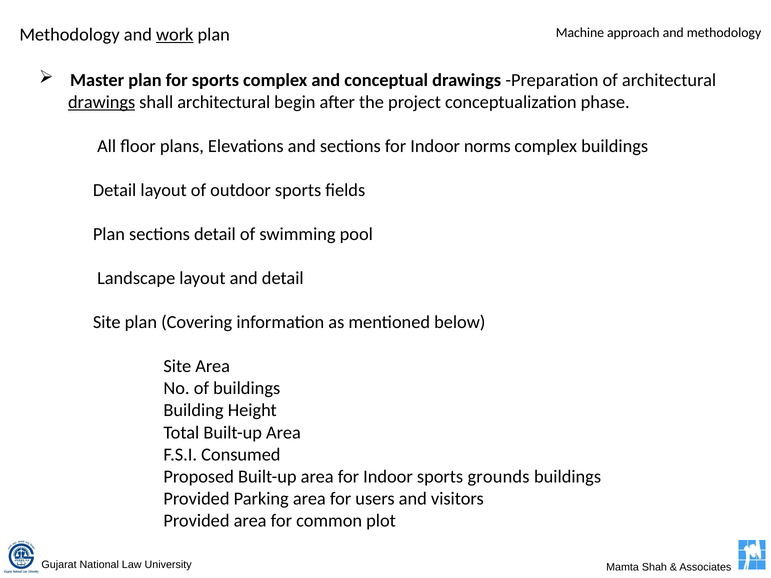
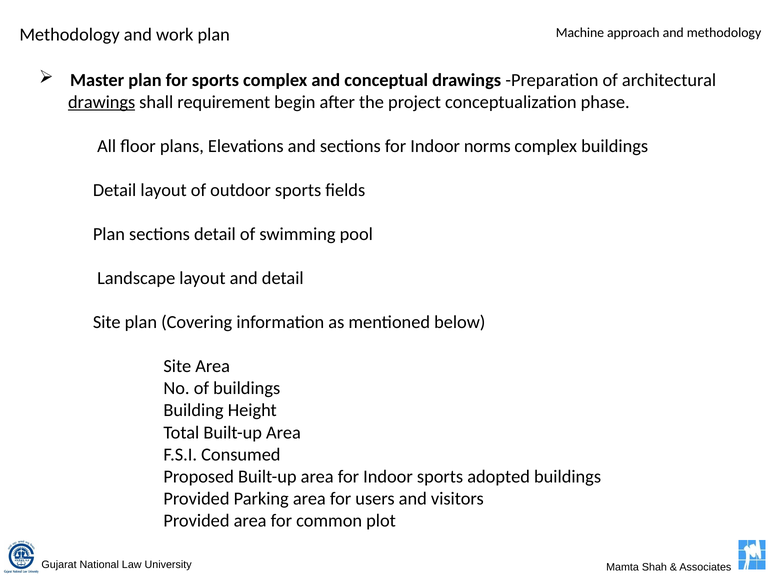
work underline: present -> none (175, 35)
shall architectural: architectural -> requirement (224, 102)
grounds: grounds -> adopted (499, 477)
